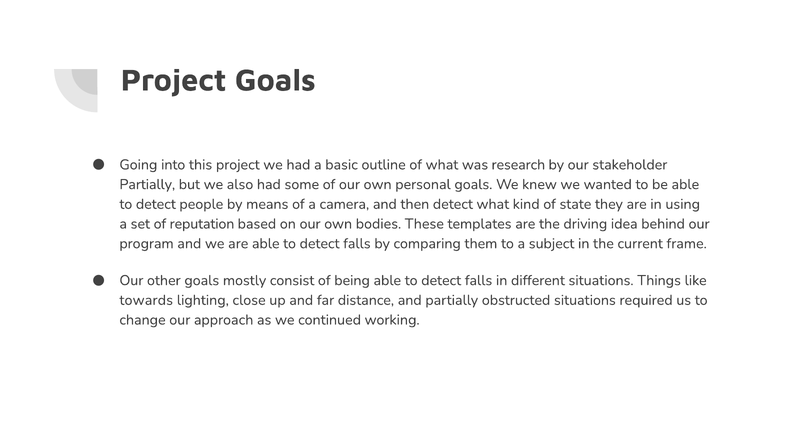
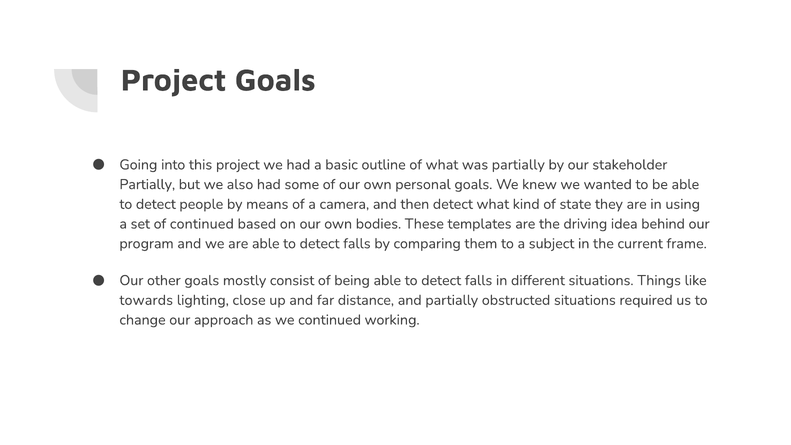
was research: research -> partially (518, 165)
of reputation: reputation -> continued (202, 224)
